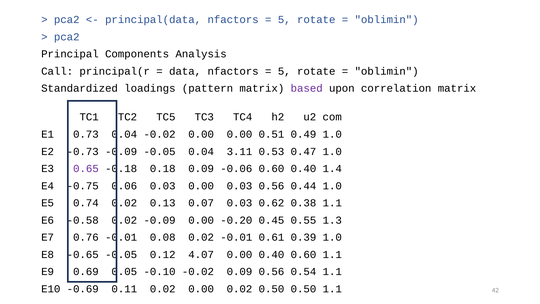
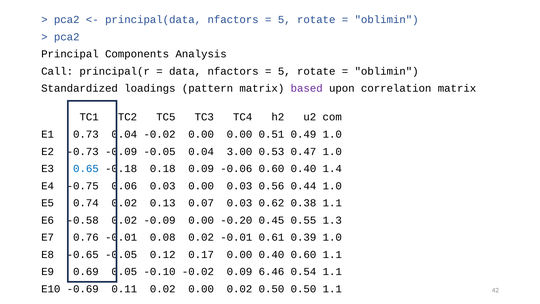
3.11: 3.11 -> 3.00 (239, 151)
0.65 colour: purple -> blue (86, 169)
4.07: 4.07 -> 0.17 (201, 254)
0.09 0.56: 0.56 -> 6.46 (271, 272)
